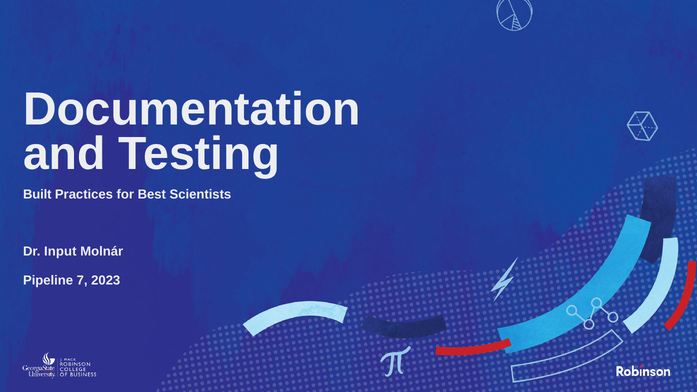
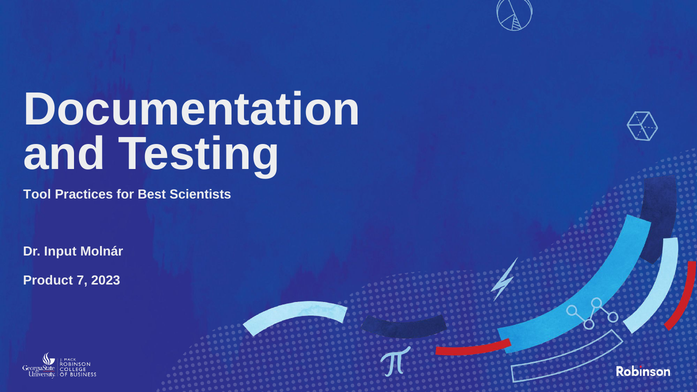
Built: Built -> Tool (37, 194)
Pipeline: Pipeline -> Product (48, 280)
